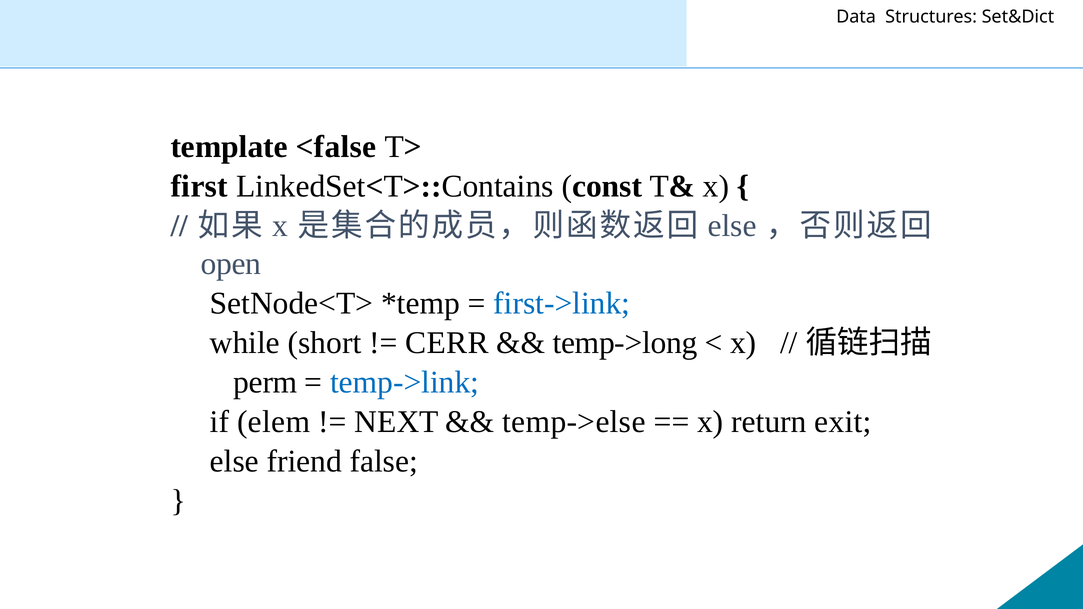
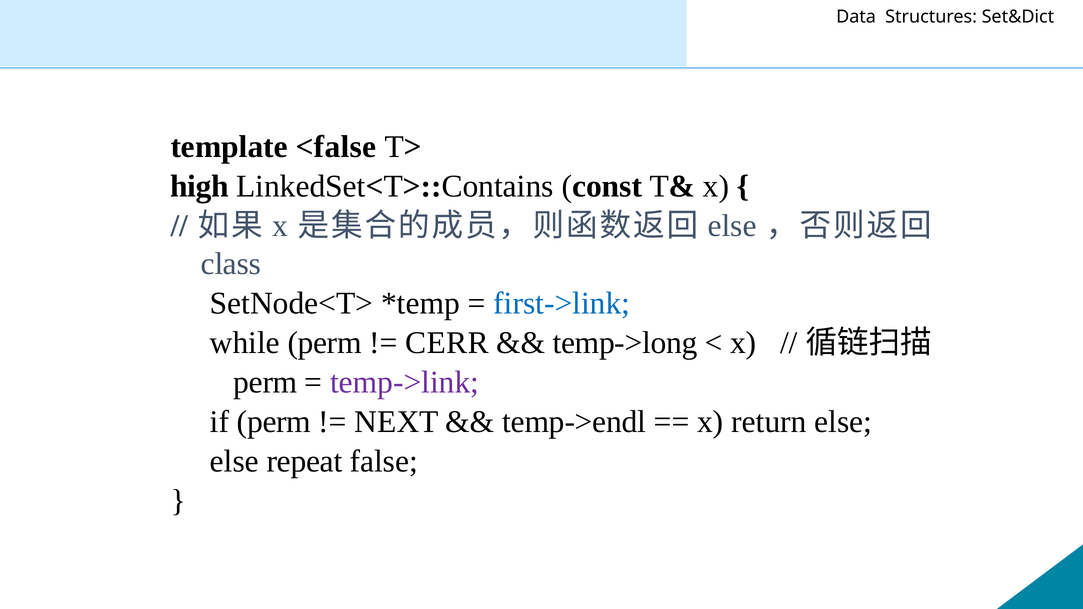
first: first -> high (200, 187)
open: open -> class (231, 264)
while short: short -> perm (325, 343)
temp->link colour: blue -> purple (405, 382)
if elem: elem -> perm (274, 422)
temp->else: temp->else -> temp->endl (574, 422)
return exit: exit -> else (843, 422)
friend: friend -> repeat (305, 461)
